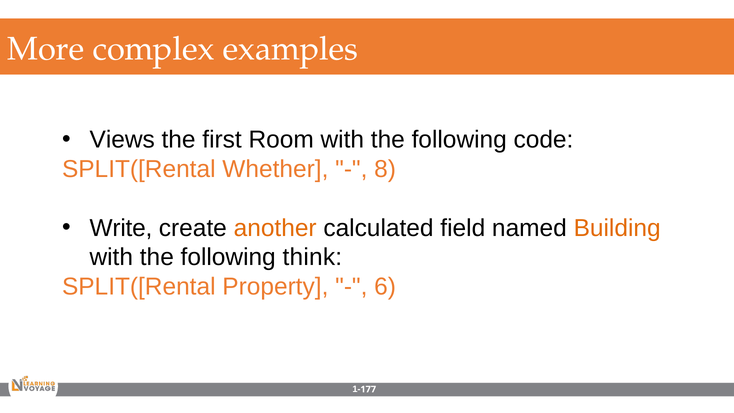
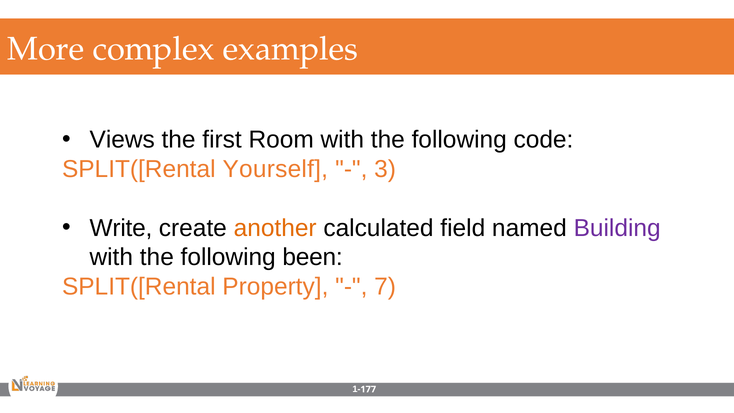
Whether: Whether -> Yourself (275, 169)
8: 8 -> 3 (385, 169)
Building colour: orange -> purple (617, 228)
think: think -> been (313, 257)
6: 6 -> 7 (385, 287)
